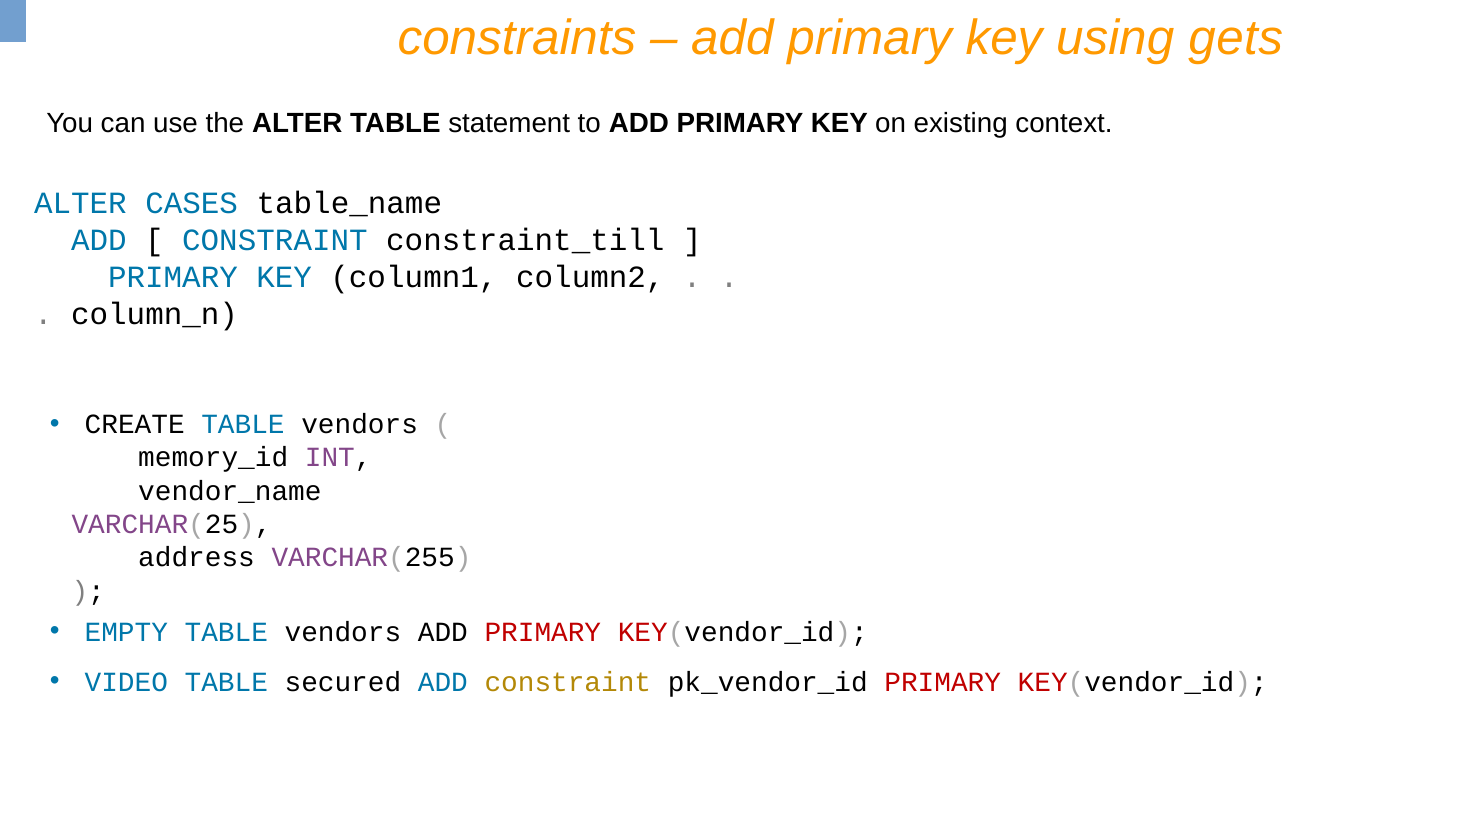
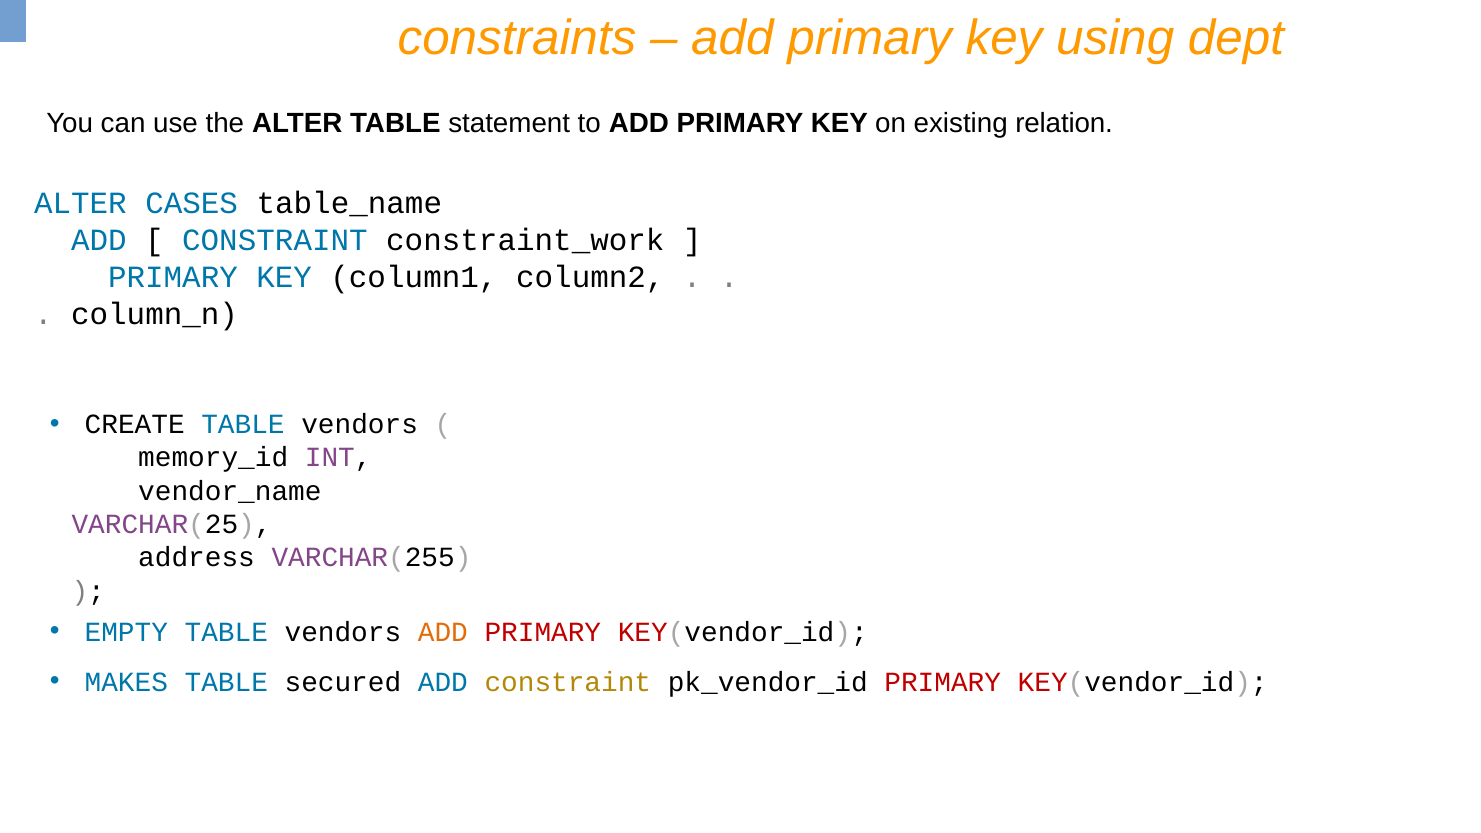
gets: gets -> dept (1236, 39)
context: context -> relation (1064, 123)
constraint_till: constraint_till -> constraint_work (525, 240)
ADD colour: black -> orange (443, 632)
VIDEO: VIDEO -> MAKES (126, 682)
